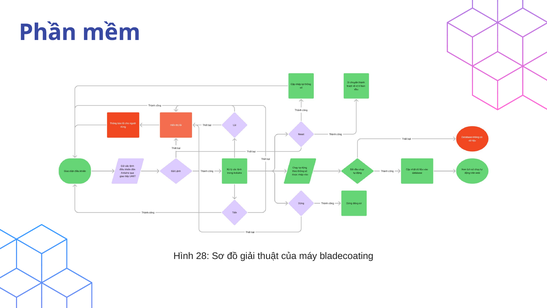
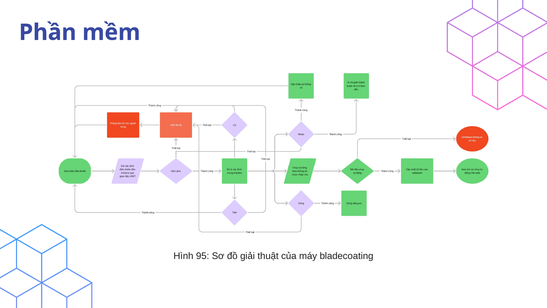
28: 28 -> 95 (203, 256)
